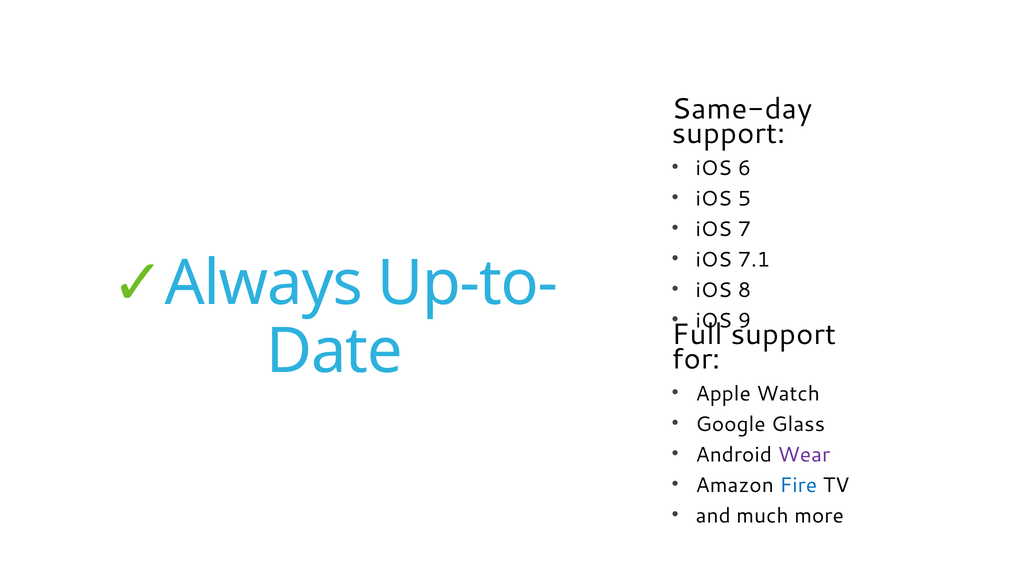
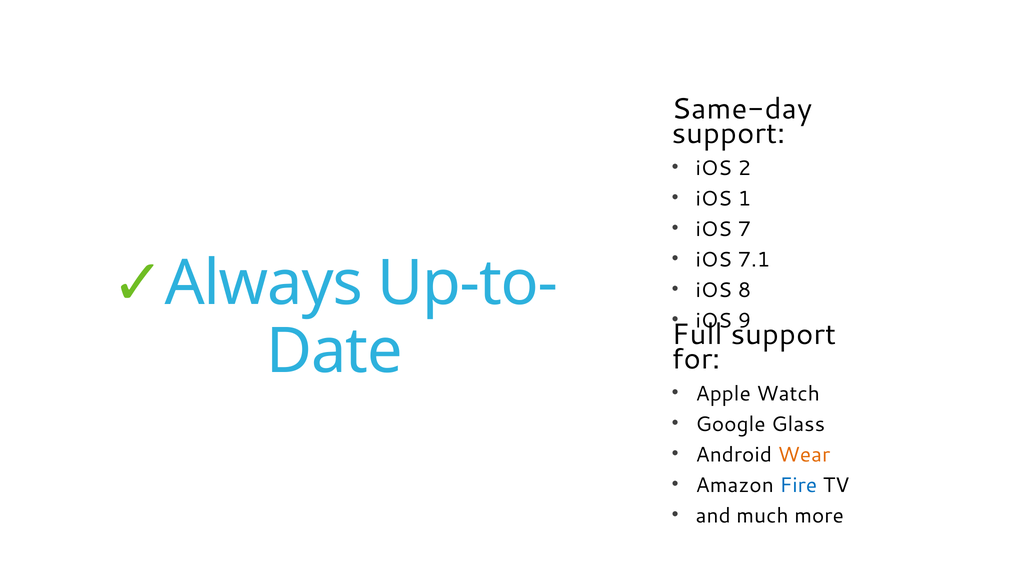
6: 6 -> 2 (744, 168)
5: 5 -> 1 (744, 199)
Wear colour: purple -> orange (804, 455)
